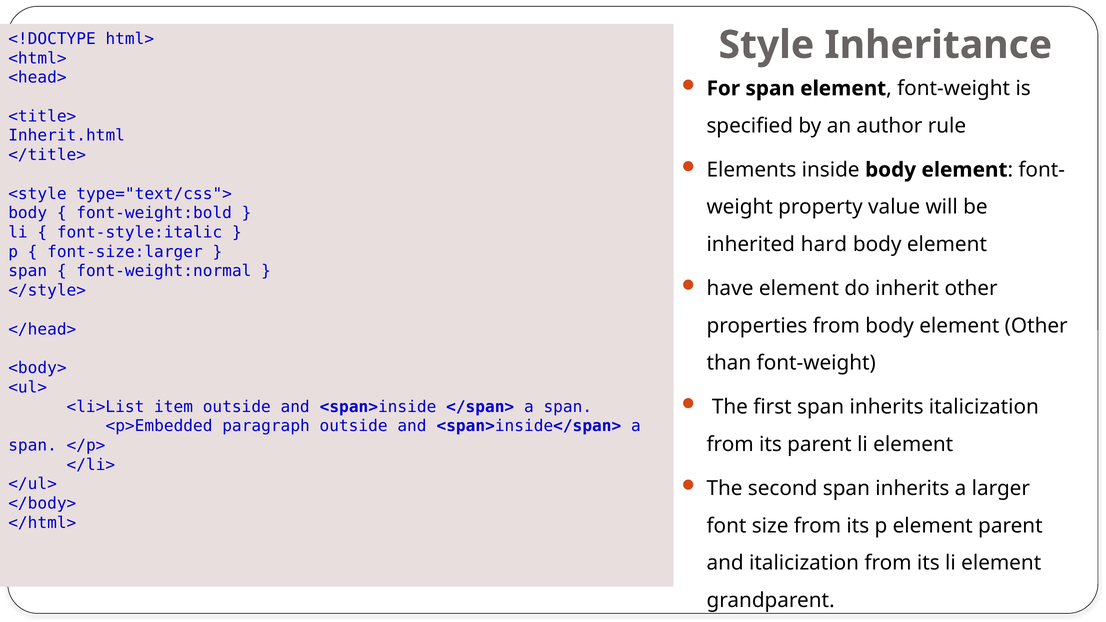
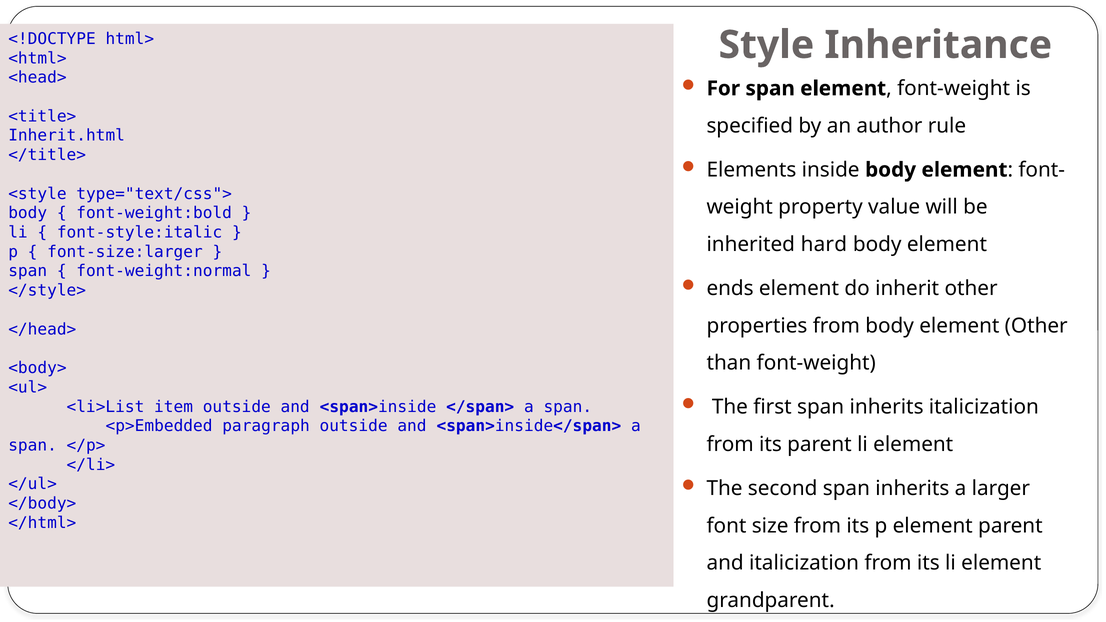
have: have -> ends (730, 289)
